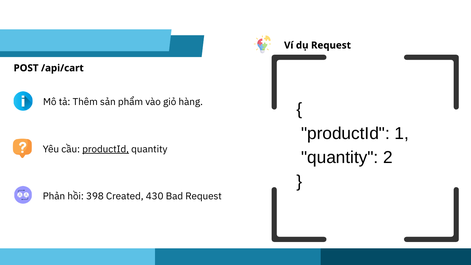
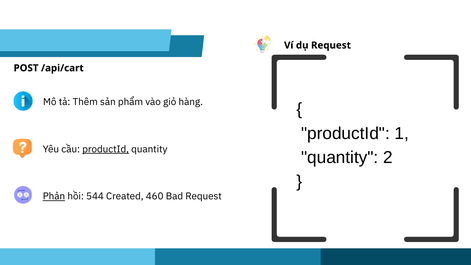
Phản underline: none -> present (54, 196)
398: 398 -> 544 (95, 196)
430: 430 -> 460 (155, 196)
